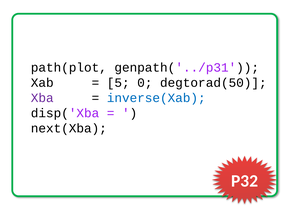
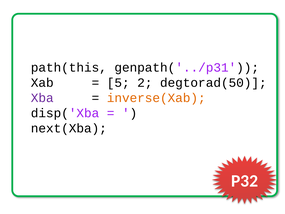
path(plot: path(plot -> path(this (69, 67)
0: 0 -> 2 (145, 83)
inverse(Xab colour: blue -> orange (156, 98)
